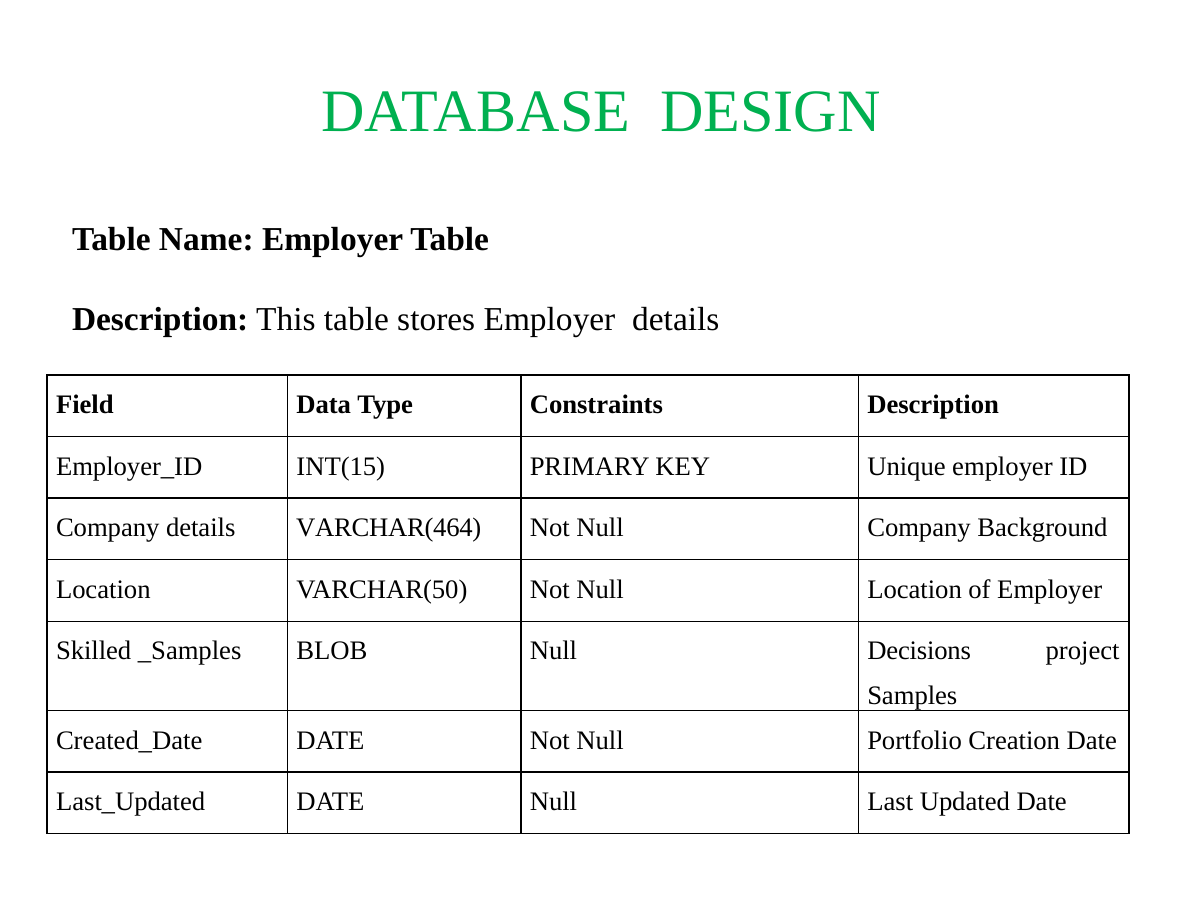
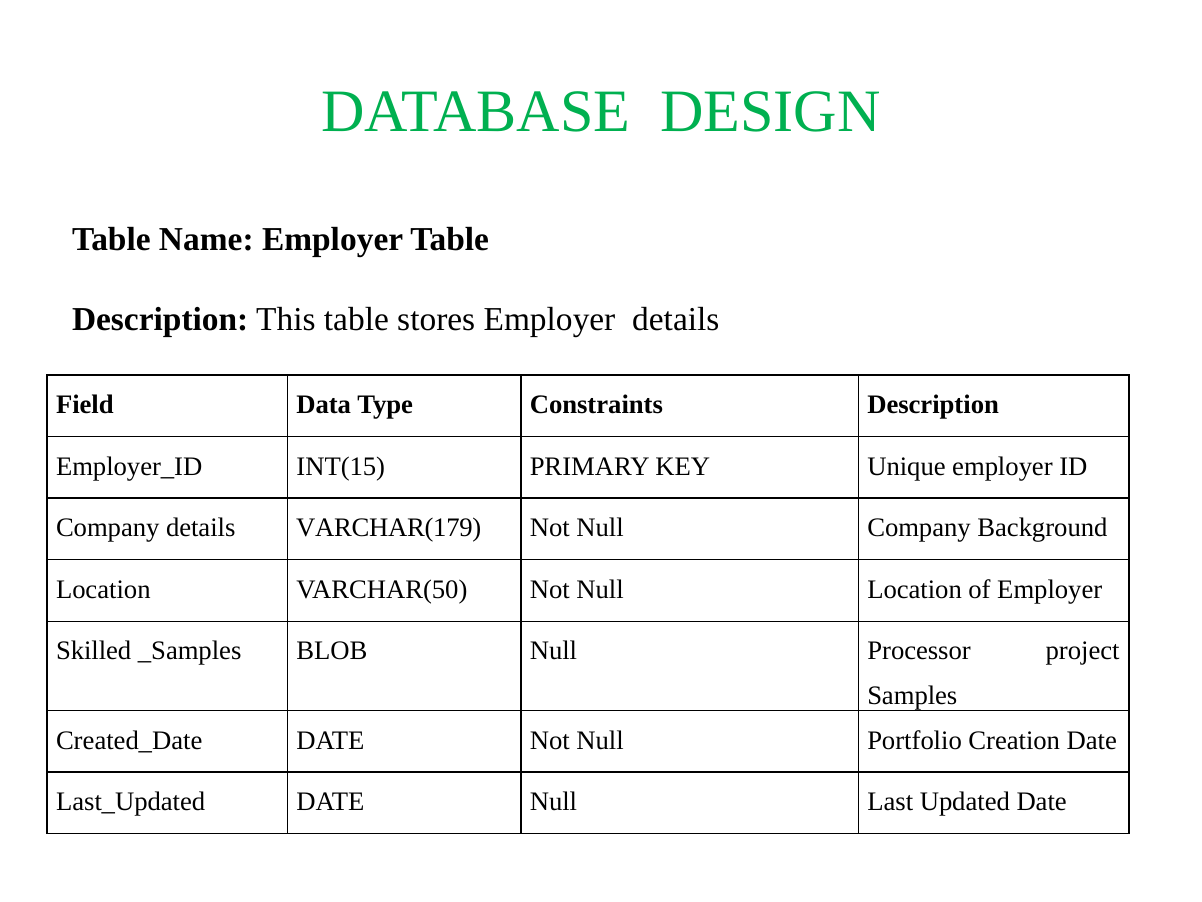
VARCHAR(464: VARCHAR(464 -> VARCHAR(179 (389, 528)
Decisions: Decisions -> Processor (919, 651)
